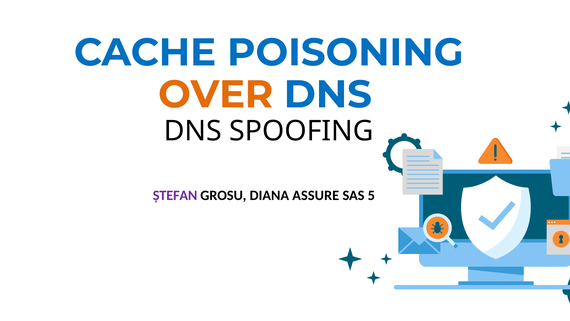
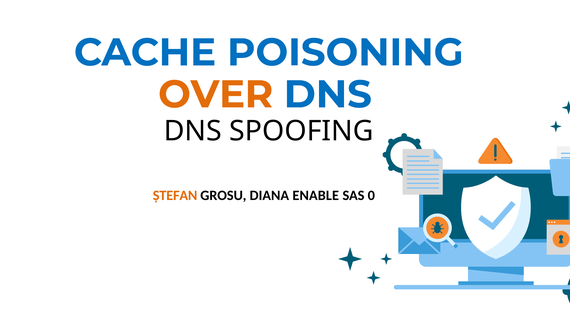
ȘTEFAN colour: purple -> orange (175, 195)
ASSURE: ASSURE -> ENABLE (316, 195)
5: 5 -> 0 (371, 195)
